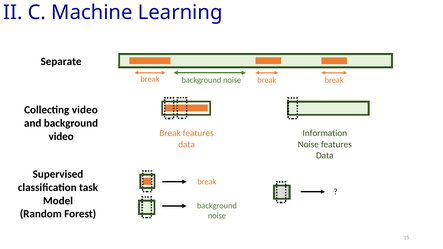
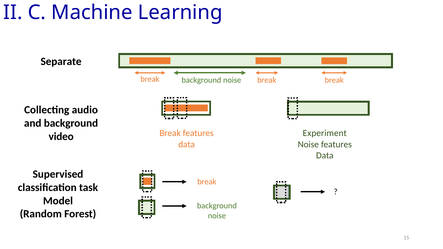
Collecting video: video -> audio (85, 110)
Information: Information -> Experiment (325, 133)
